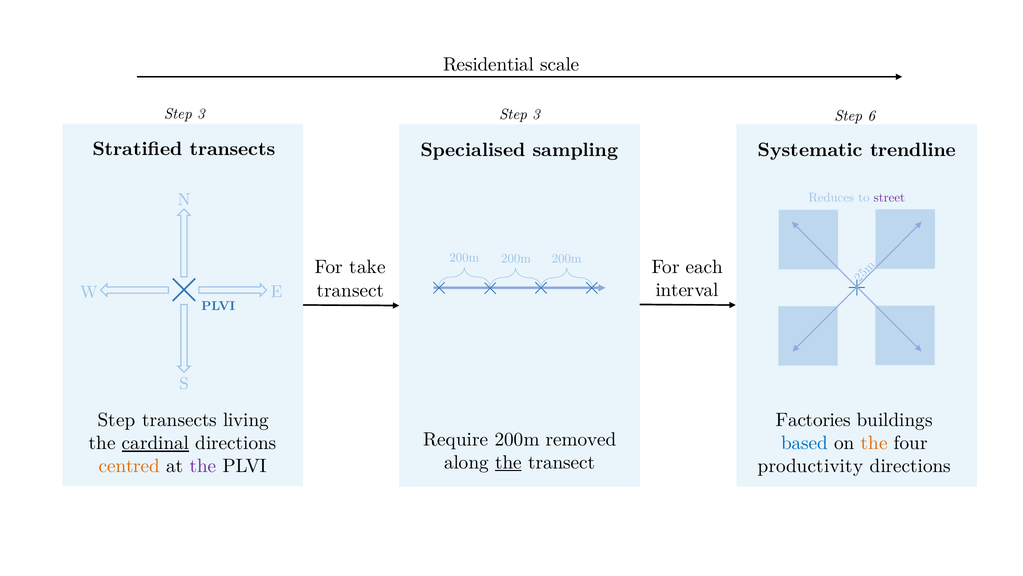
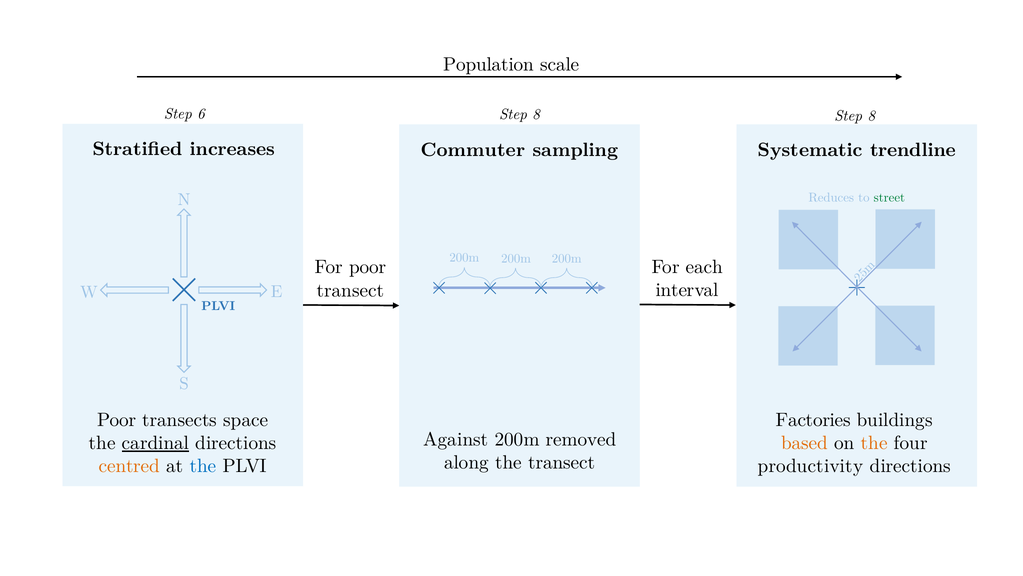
Residential: Residential -> Population (489, 64)
3: 3 -> 6 (201, 114)
3: 3 -> 8 (536, 114)
6: 6 -> 8 (871, 116)
Stratified transects: transects -> increases (232, 149)
Specialised: Specialised -> Commuter (473, 150)
street colour: purple -> green (889, 197)
For take: take -> poor (368, 267)
Step: Step -> Poor (117, 420)
living: living -> space (246, 420)
Require: Require -> Against (456, 439)
based colour: blue -> orange (804, 443)
the underline: present -> none (508, 462)
the colour: purple -> blue (203, 466)
